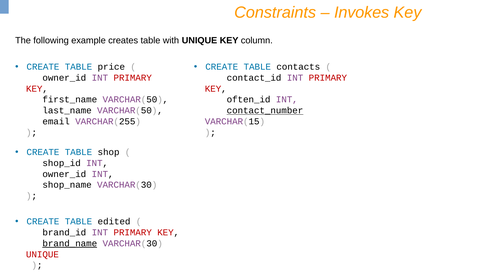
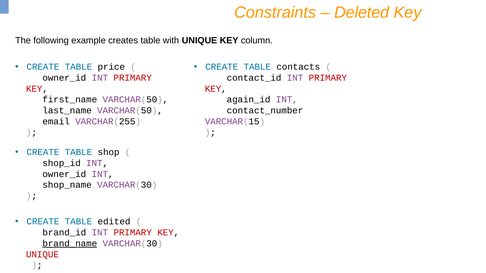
Invokes: Invokes -> Deleted (362, 13)
often_id: often_id -> again_id (249, 100)
contact_number underline: present -> none (265, 111)
